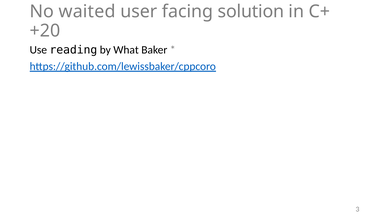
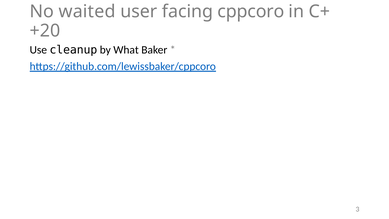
solution: solution -> cppcoro (251, 11)
reading: reading -> cleanup (73, 50)
